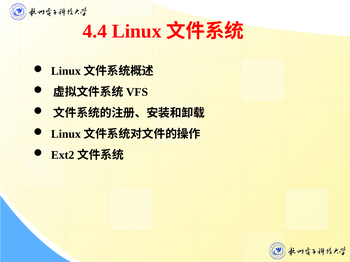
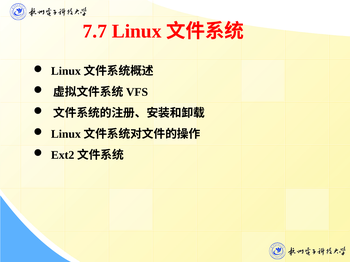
4.4: 4.4 -> 7.7 (95, 31)
